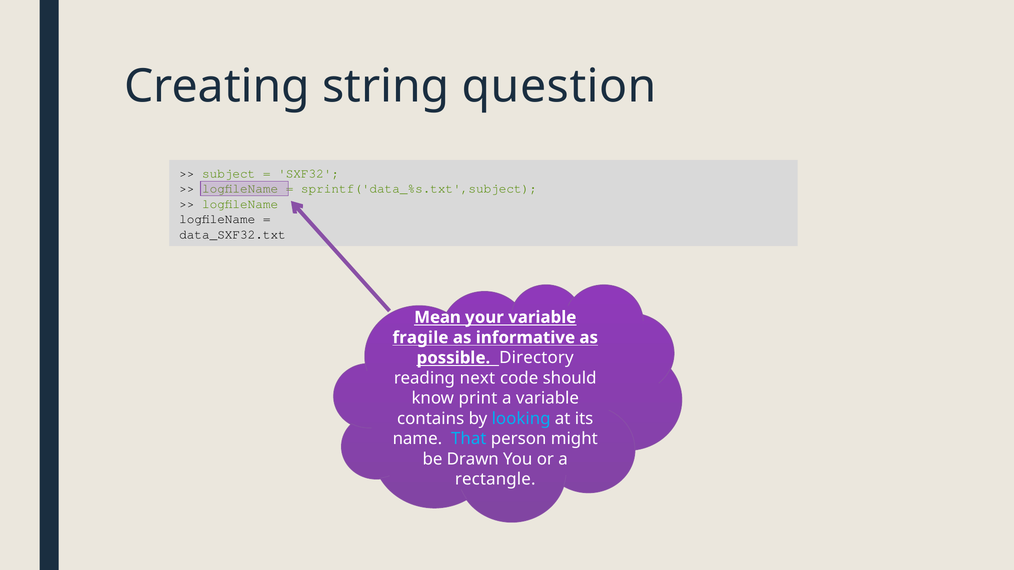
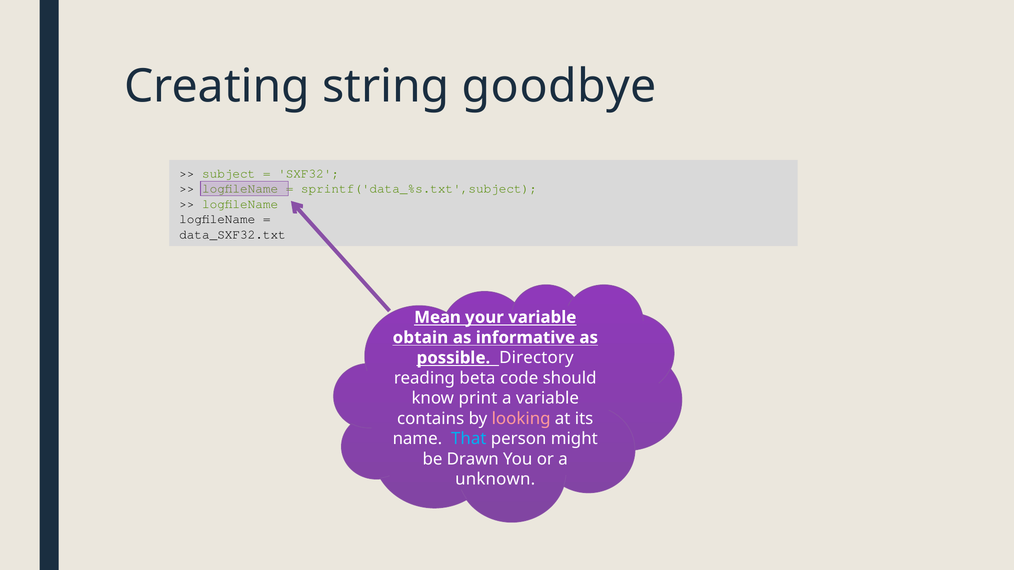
question: question -> goodbye (559, 87)
fragile: fragile -> obtain (420, 338)
next: next -> beta (477, 378)
looking colour: light blue -> pink (521, 419)
rectangle: rectangle -> unknown (495, 480)
